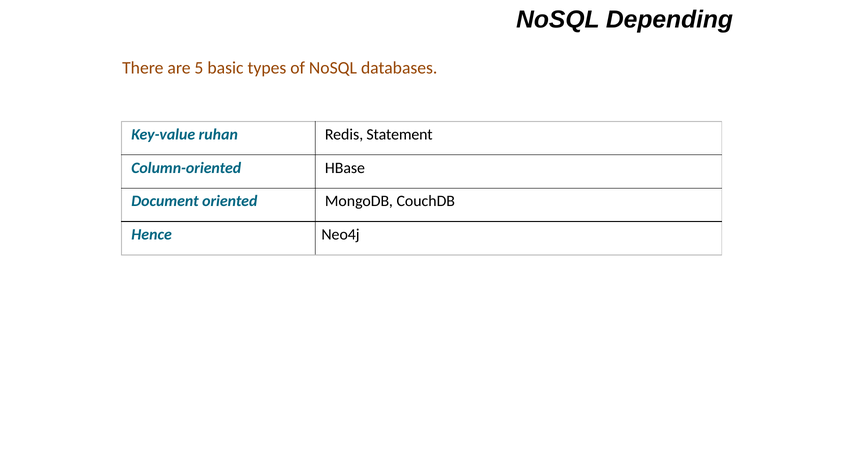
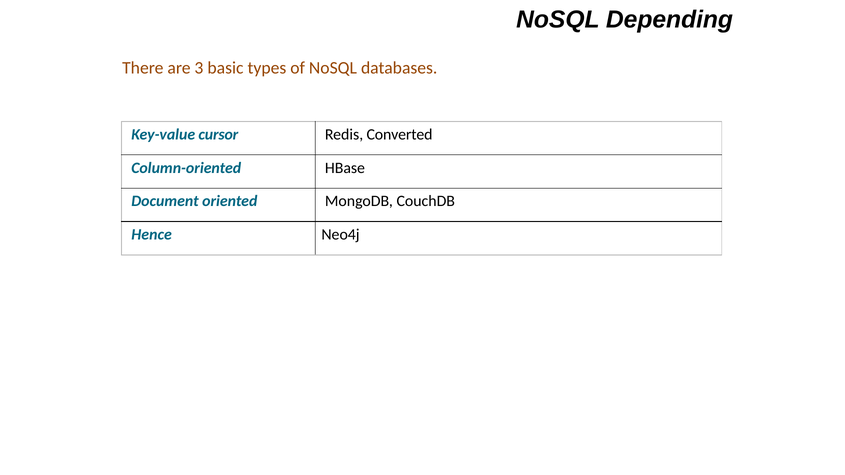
5: 5 -> 3 (199, 68)
ruhan: ruhan -> cursor (218, 135)
Statement: Statement -> Converted (400, 135)
